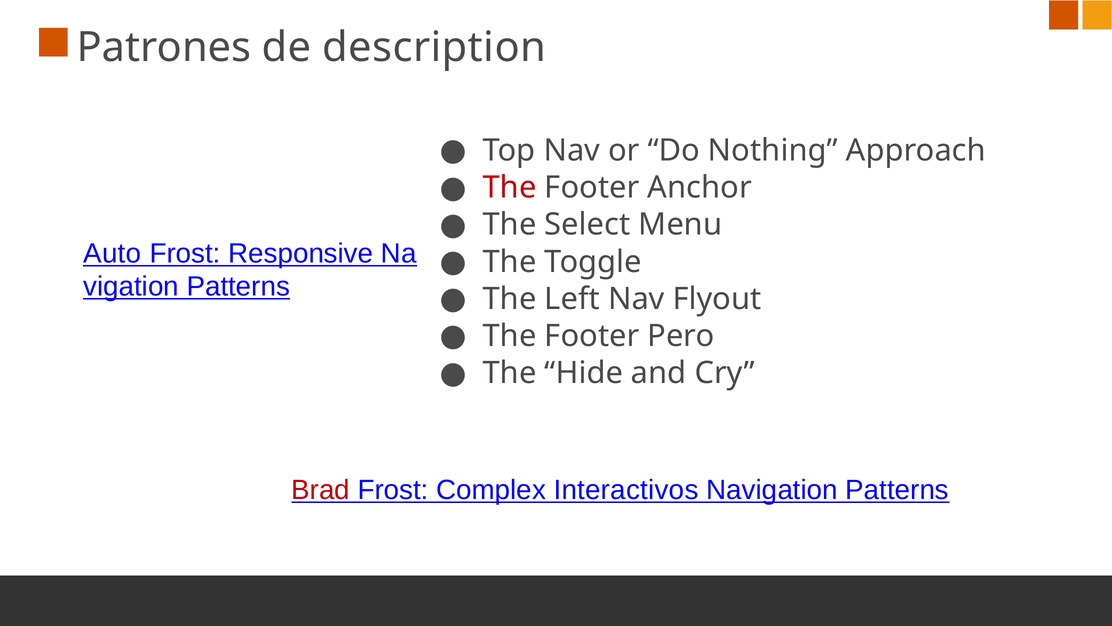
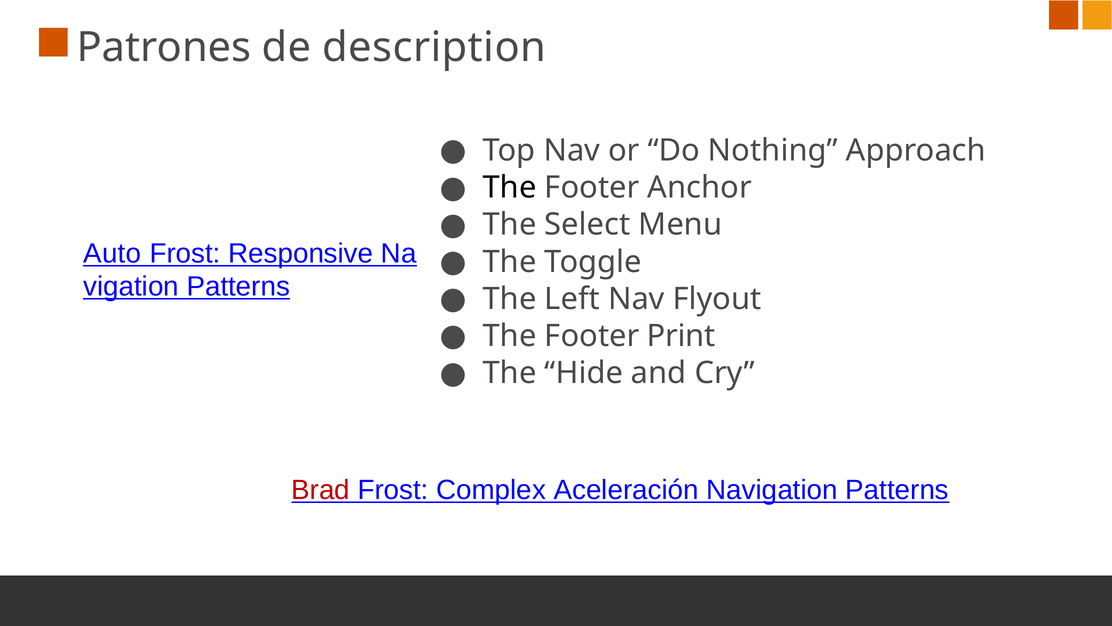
The colour: red -> black (510, 188)
Pero: Pero -> Print (681, 336)
Interactivos: Interactivos -> Aceleración (626, 490)
